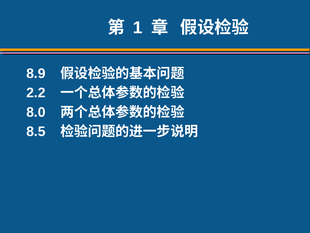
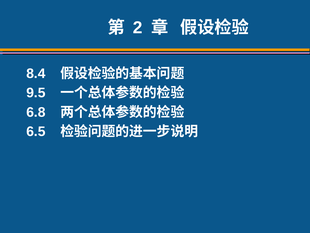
1: 1 -> 2 (138, 28)
8.9: 8.9 -> 8.4 (36, 73)
2.2: 2.2 -> 9.5 (36, 93)
8.0: 8.0 -> 6.8 (36, 112)
8.5: 8.5 -> 6.5 (36, 131)
